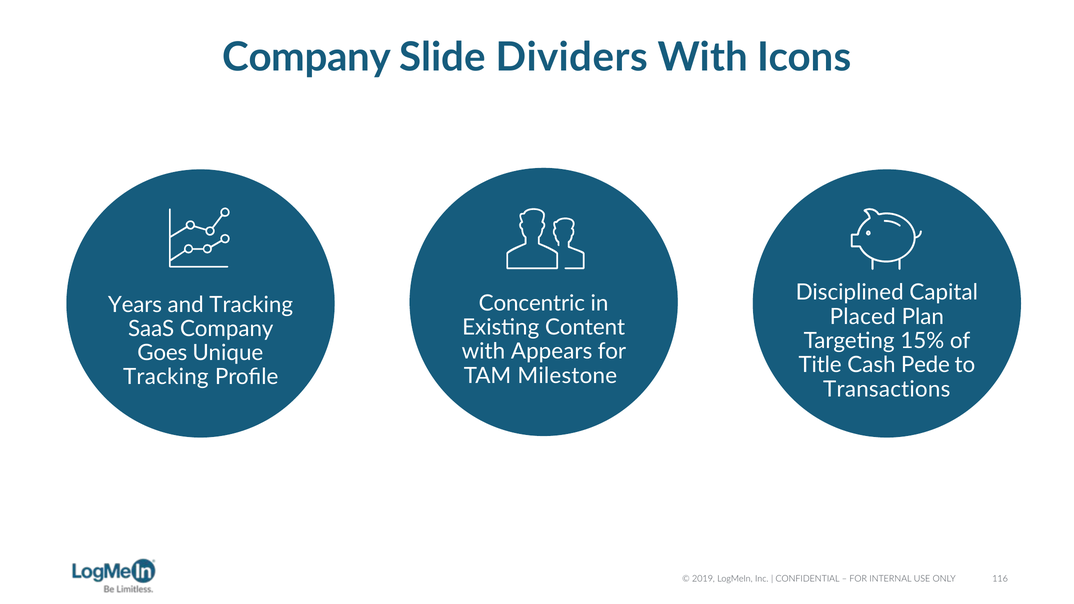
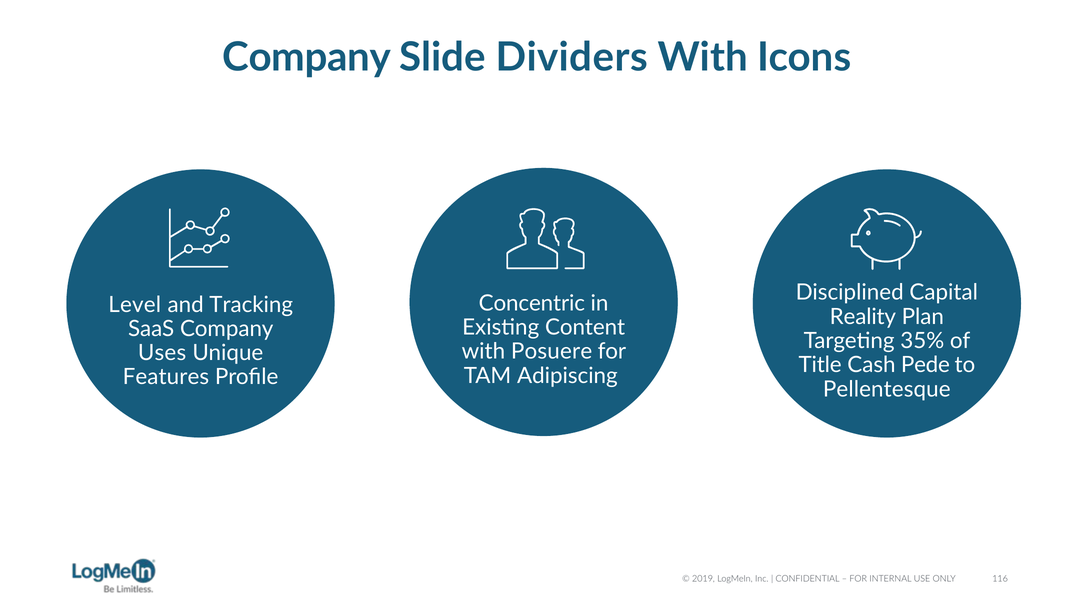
Years: Years -> Level (135, 305)
Placed: Placed -> Reality (863, 317)
15%: 15% -> 35% (922, 341)
Appears: Appears -> Posuere (552, 352)
Goes: Goes -> Uses (162, 353)
Milestone: Milestone -> Adipiscing (567, 376)
Tracking: Tracking -> Features (166, 377)
Transactions: Transactions -> Pellentesque (887, 389)
